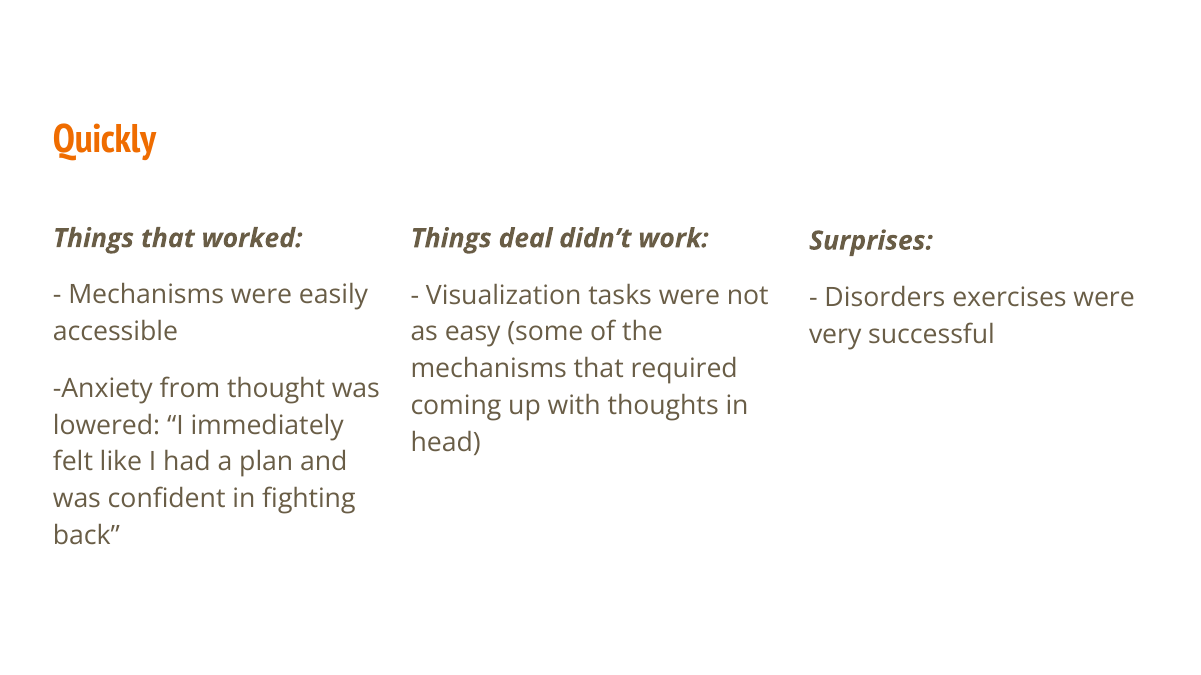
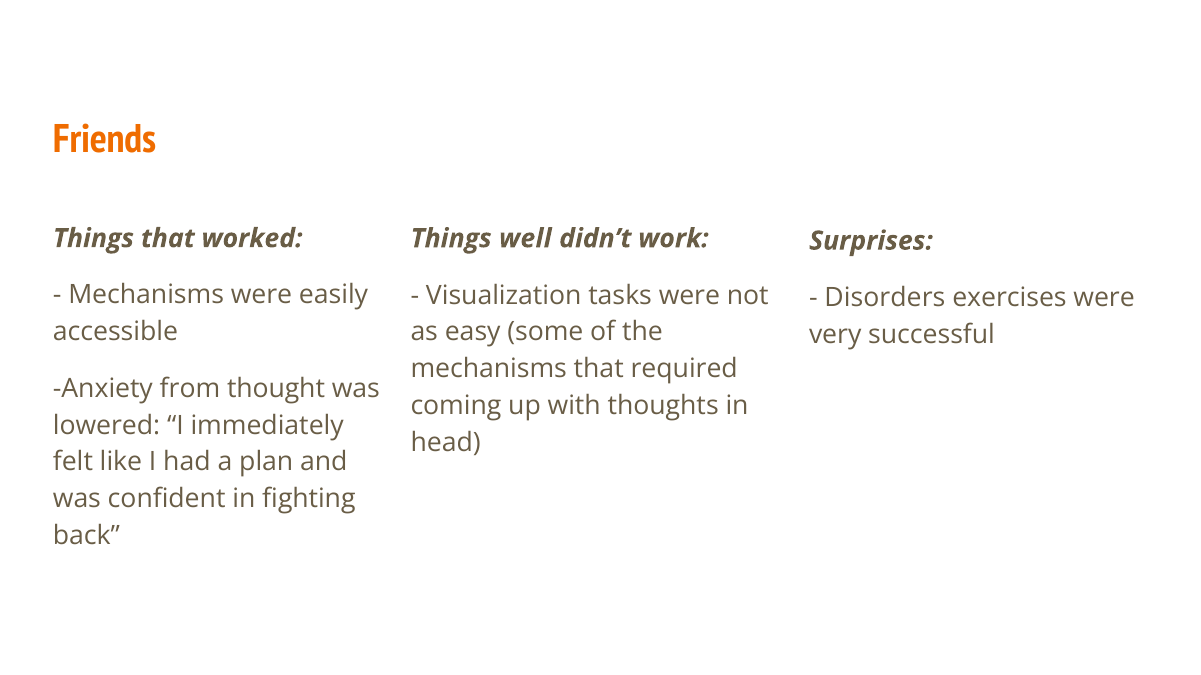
Quickly: Quickly -> Friends (104, 139)
deal: deal -> well (525, 239)
